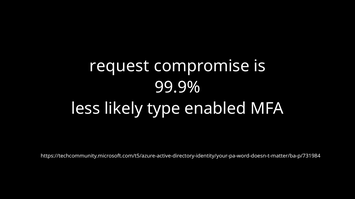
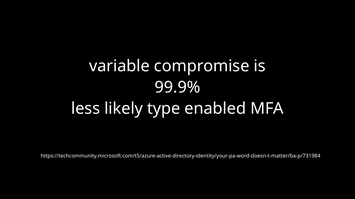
request: request -> variable (119, 66)
